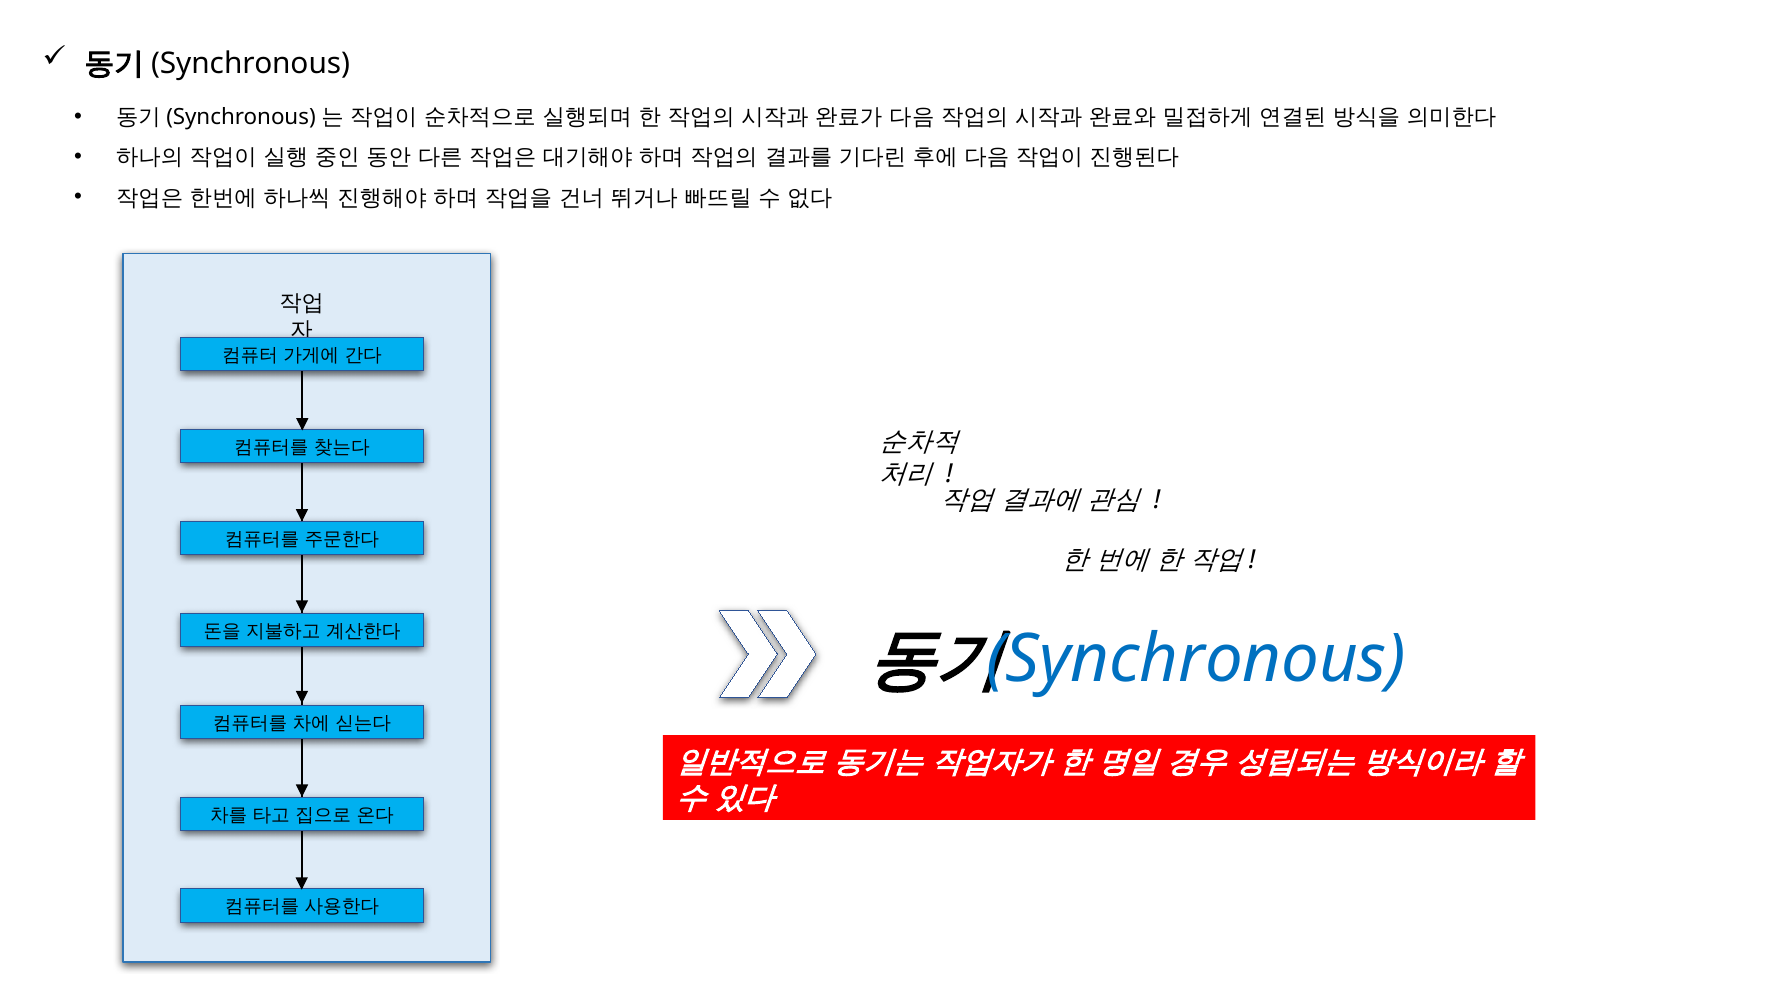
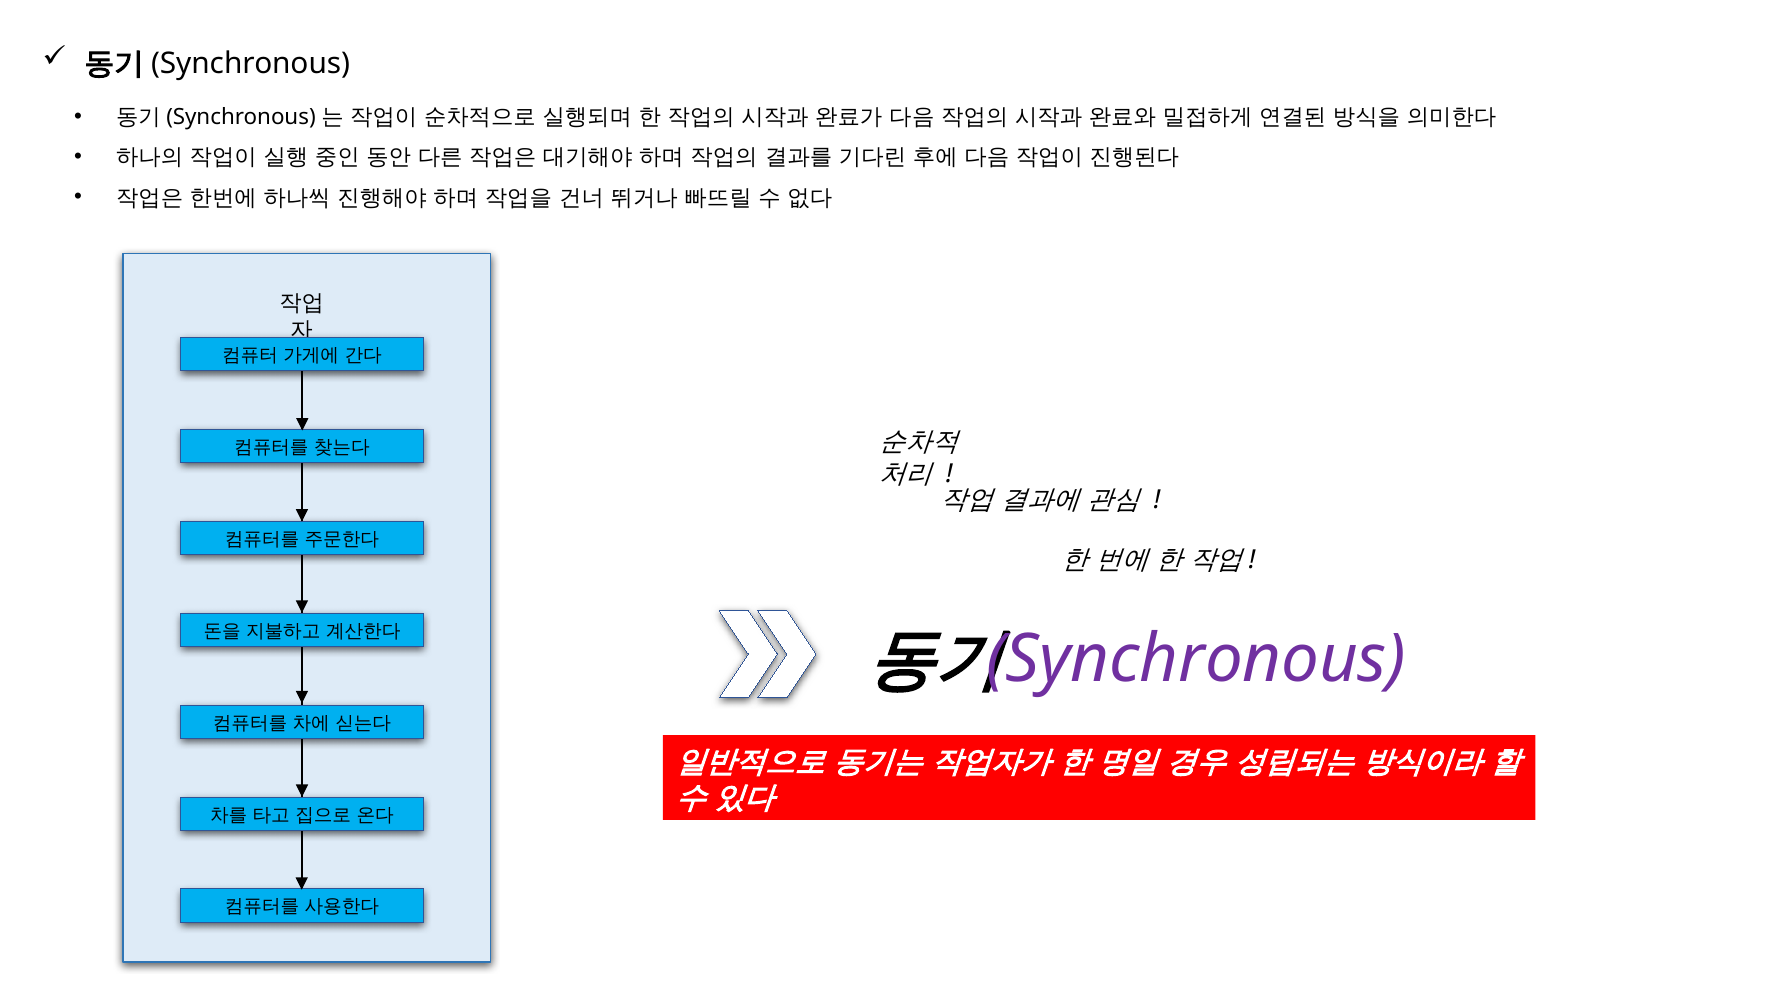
Synchronous colour: blue -> purple (1196, 659)
